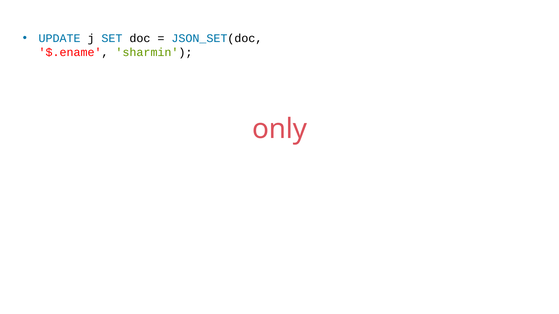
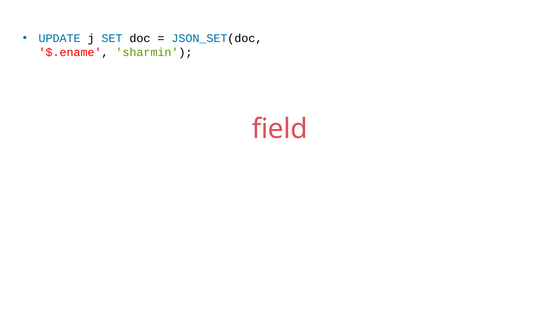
only: only -> field (280, 129)
